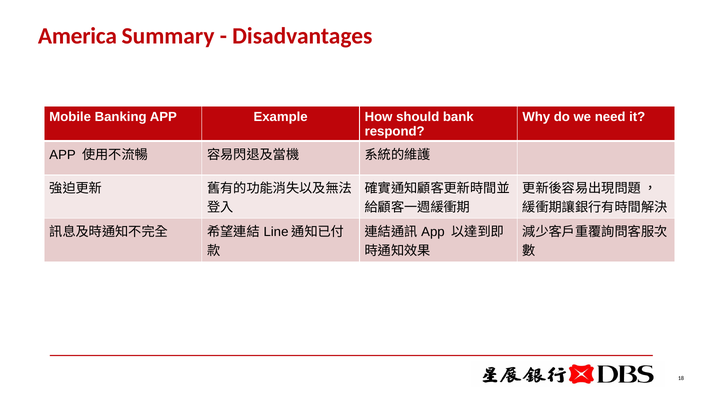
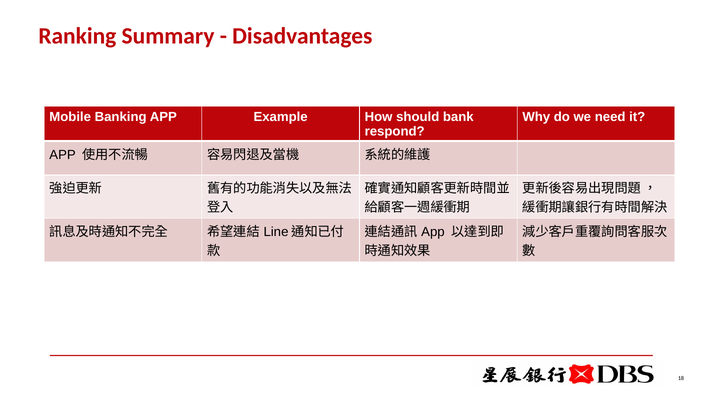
America: America -> Ranking (77, 36)
